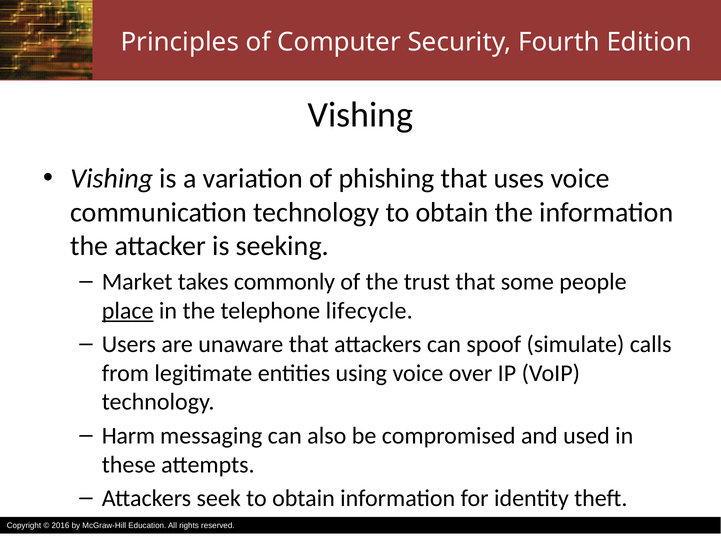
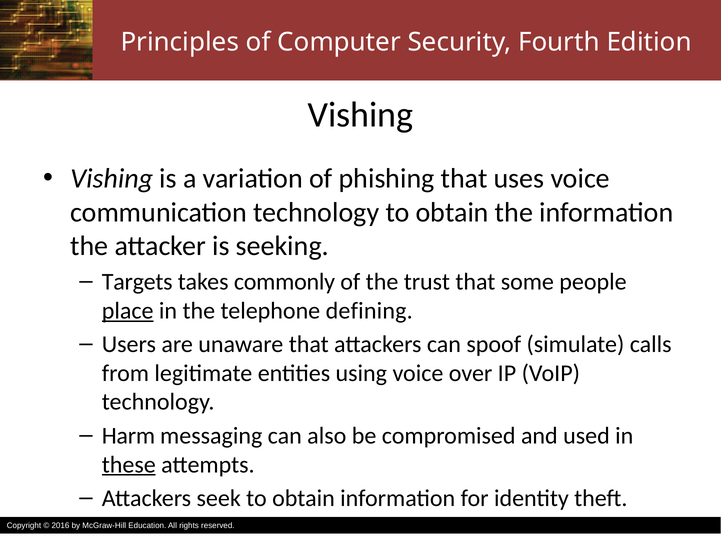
Market: Market -> Targets (137, 282)
lifecycle: lifecycle -> defining (369, 311)
these underline: none -> present (129, 464)
